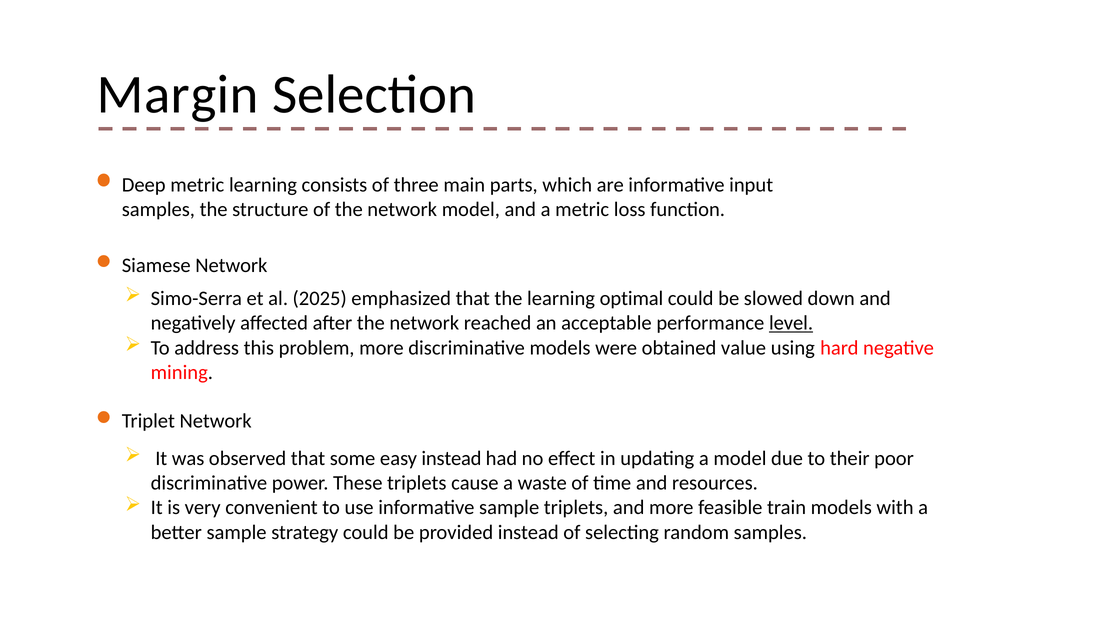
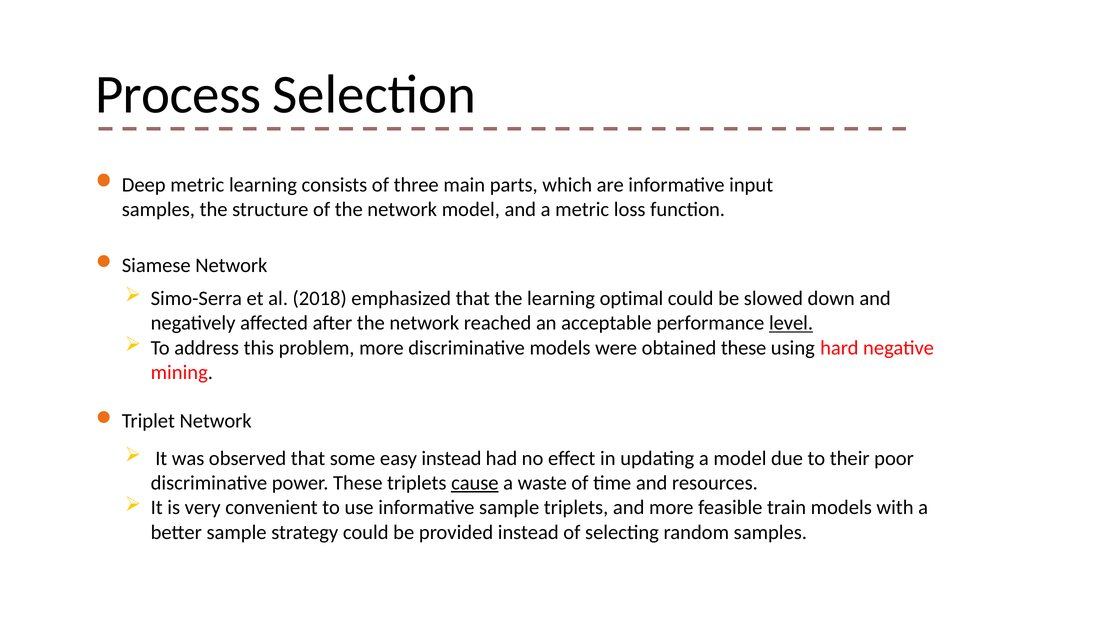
Margin: Margin -> Process (178, 95)
2025: 2025 -> 2018 (320, 298)
obtained value: value -> these (744, 348)
cause underline: none -> present (475, 483)
